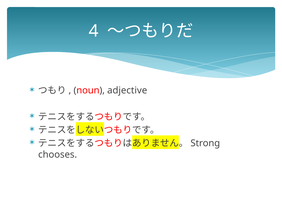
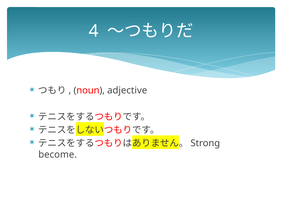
chooses: chooses -> become (58, 154)
